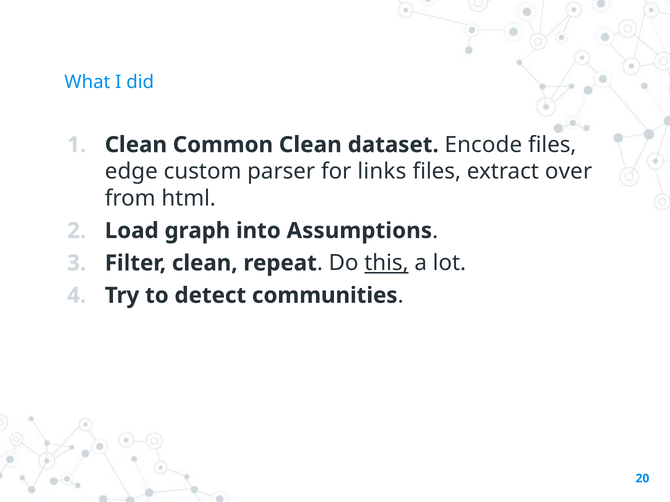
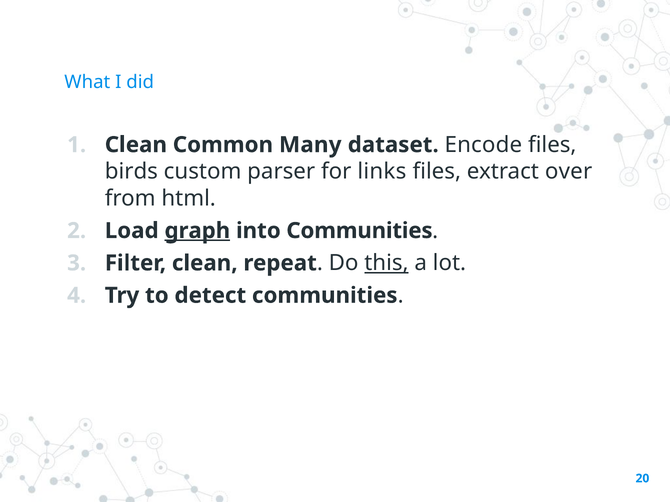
Common Clean: Clean -> Many (310, 145)
edge: edge -> birds (131, 172)
graph underline: none -> present (197, 231)
into Assumptions: Assumptions -> Communities (359, 231)
